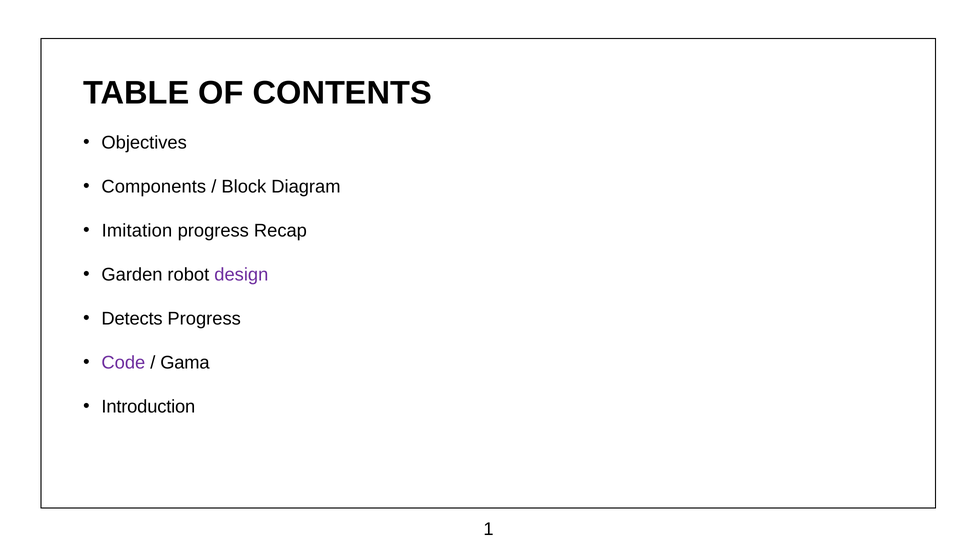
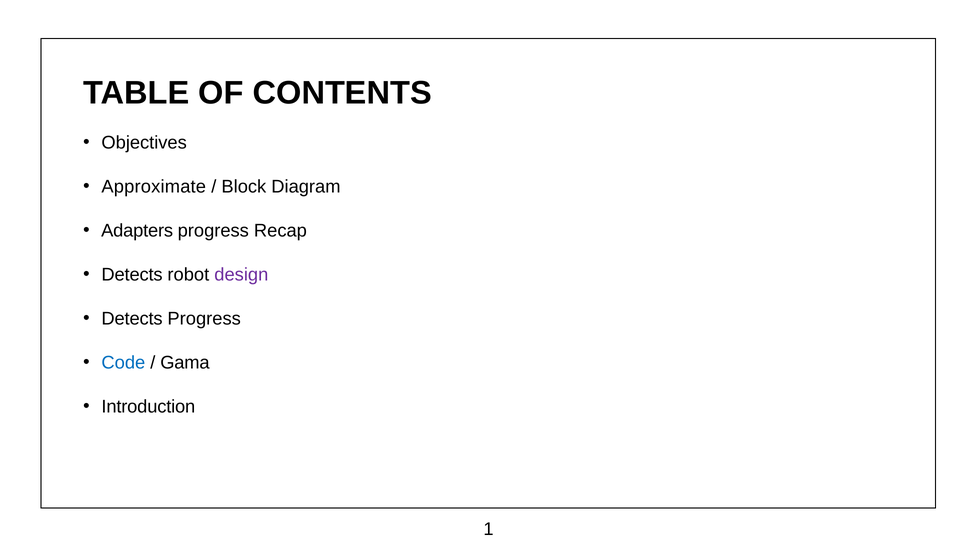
Components: Components -> Approximate (154, 186)
Imitation: Imitation -> Adapters (137, 230)
Garden: Garden -> Detects (132, 274)
Code colour: purple -> blue (123, 362)
